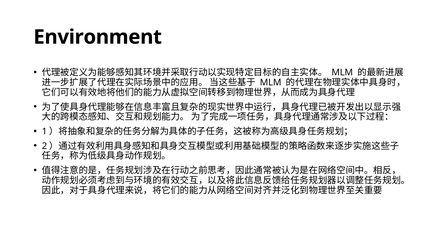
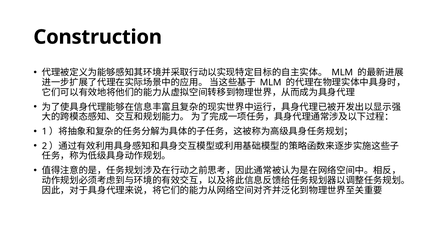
Environment: Environment -> Construction (98, 37)
